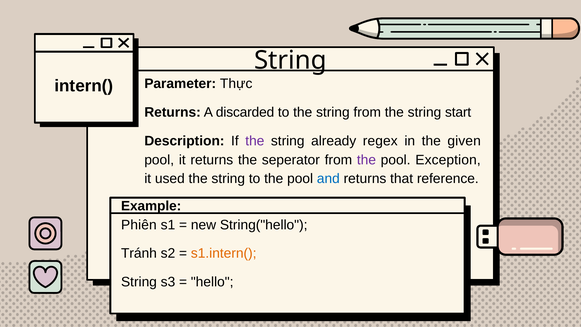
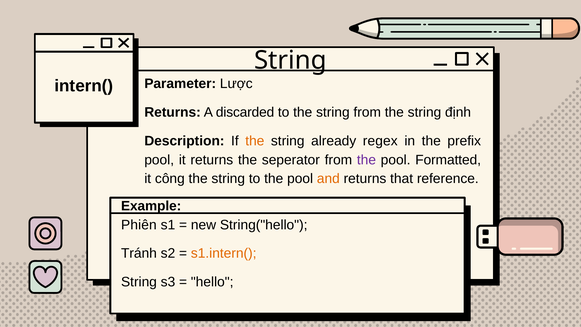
Thực: Thực -> Lược (236, 84)
start: start -> định (458, 112)
the colour: purple -> orange (255, 141)
given: given -> prefix (464, 141)
Exception: Exception -> Formatted (448, 160)
used: used -> công (170, 179)
and colour: blue -> orange (328, 179)
